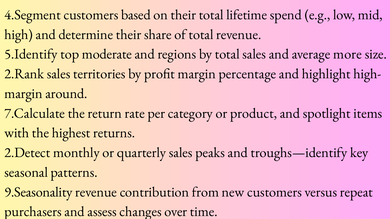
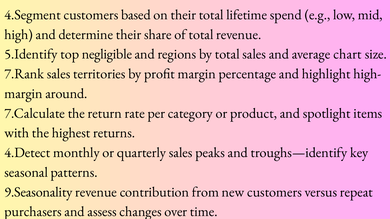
moderate: moderate -> negligible (107, 54)
more: more -> chart (348, 54)
2.Rank: 2.Rank -> 7.Rank (24, 74)
2.Detect: 2.Detect -> 4.Detect (27, 153)
